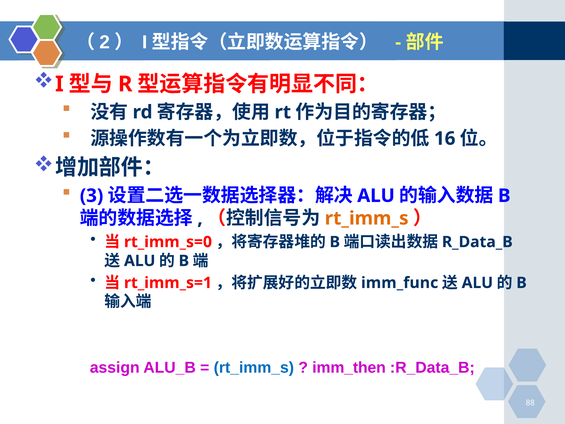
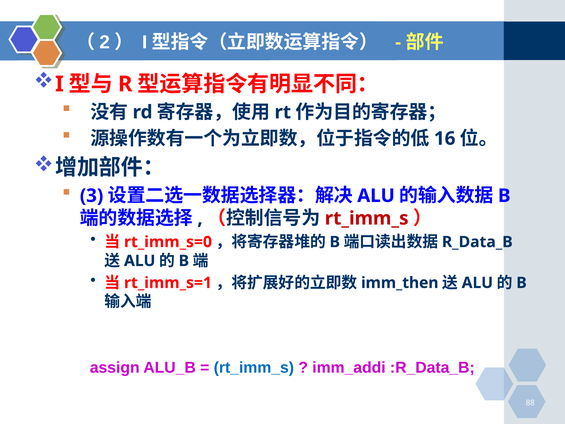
rt_imm_s colour: orange -> red (367, 218)
imm_func: imm_func -> imm_then (400, 283)
imm_then: imm_then -> imm_addi (349, 367)
